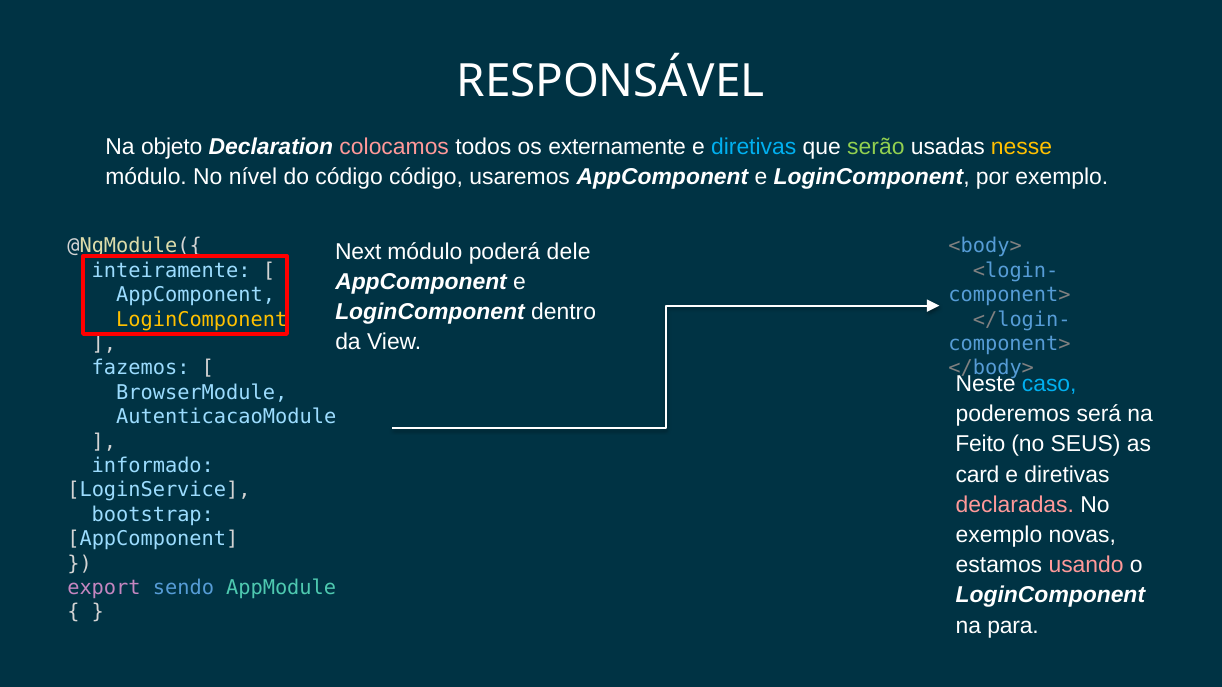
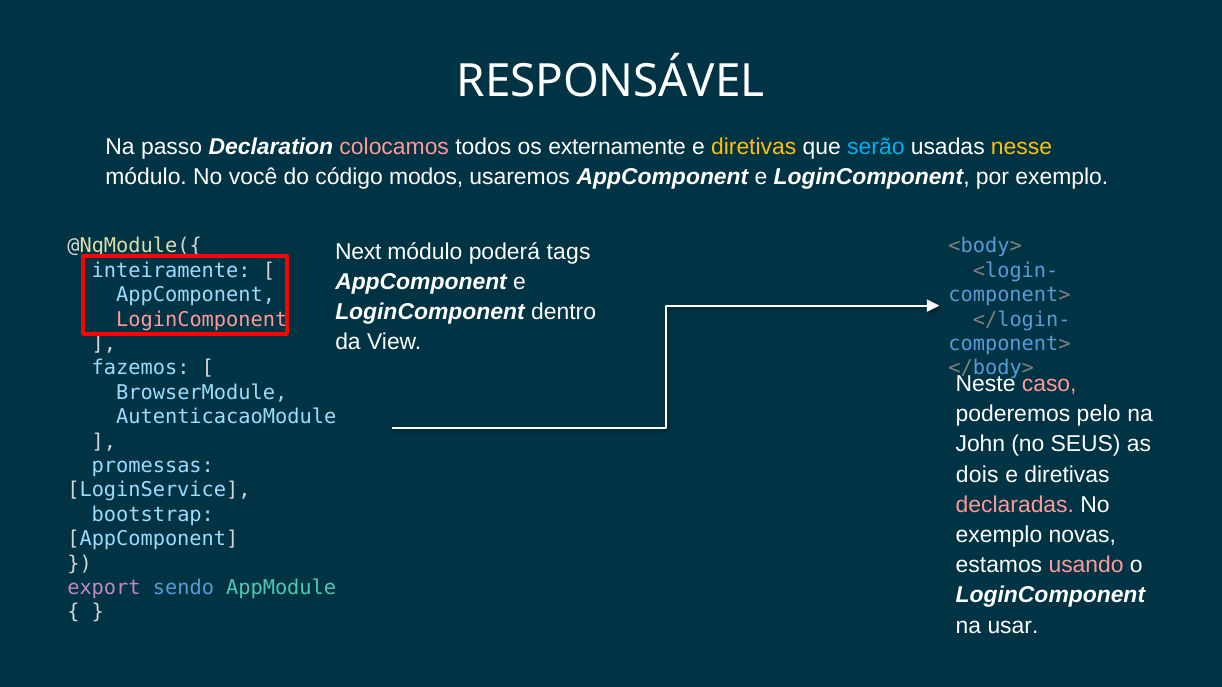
objeto: objeto -> passo (172, 147)
diretivas colour: light blue -> yellow (754, 147)
serão colour: light green -> light blue (876, 147)
nível: nível -> você (253, 177)
código código: código -> modos (426, 177)
dele: dele -> tags (569, 252)
LoginComponent colour: yellow -> pink (202, 319)
caso colour: light blue -> pink (1049, 384)
será: será -> pelo (1099, 414)
Feito: Feito -> John (980, 445)
informado: informado -> promessas (153, 466)
card: card -> dois (977, 475)
para: para -> usar (1013, 626)
